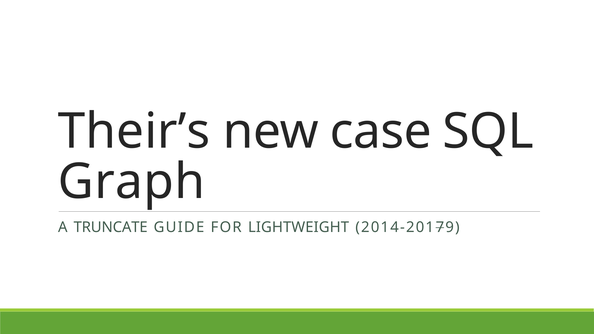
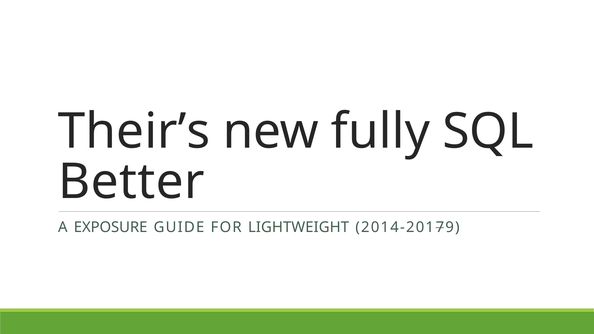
case: case -> fully (380, 132)
Graph: Graph -> Better (131, 182)
TRUNCATE: TRUNCATE -> EXPOSURE (111, 227)
